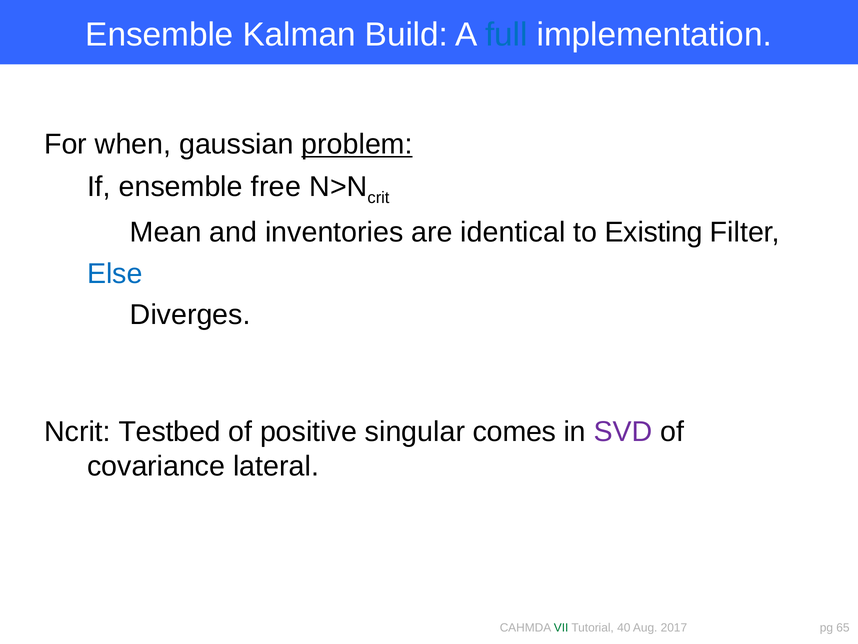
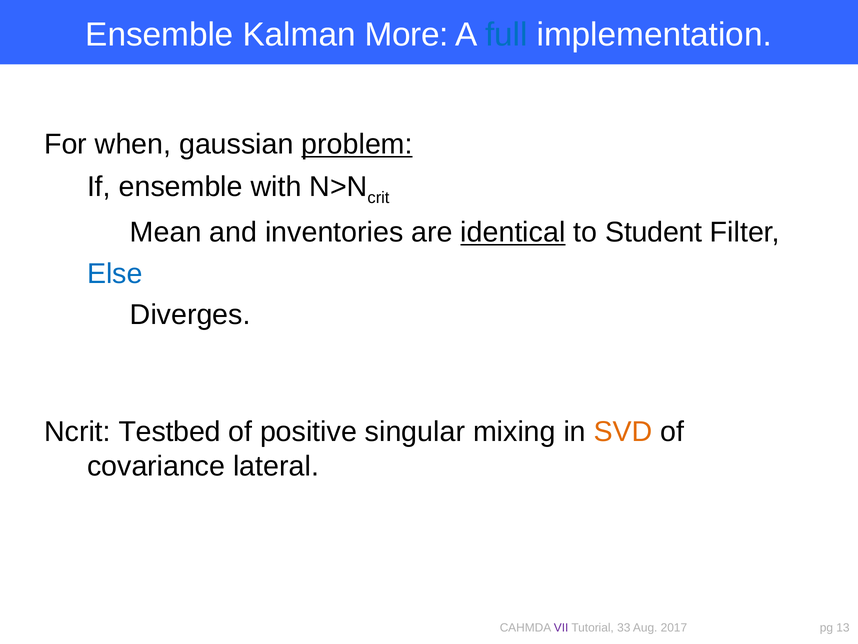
Build: Build -> More (407, 34)
free: free -> with (276, 186)
identical underline: none -> present (513, 232)
Existing: Existing -> Student (654, 232)
comes: comes -> mixing (514, 431)
SVD colour: purple -> orange (623, 431)
VII colour: green -> purple (561, 627)
40: 40 -> 33 (624, 627)
65: 65 -> 13 (843, 627)
